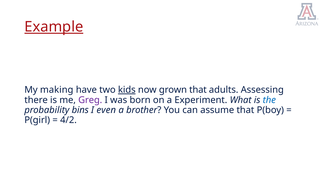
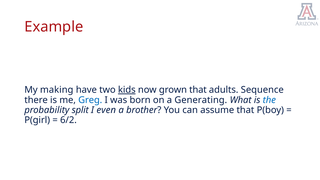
Example underline: present -> none (54, 27)
Assessing: Assessing -> Sequence (262, 90)
Greg colour: purple -> blue (90, 100)
Experiment: Experiment -> Generating (201, 100)
bins: bins -> split (80, 110)
4/2: 4/2 -> 6/2 (68, 120)
